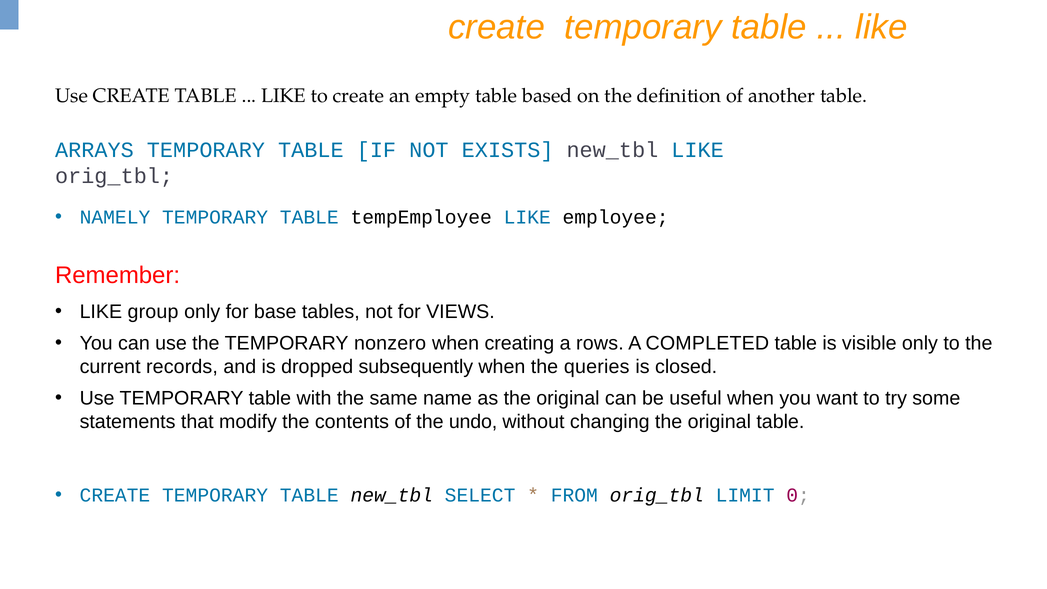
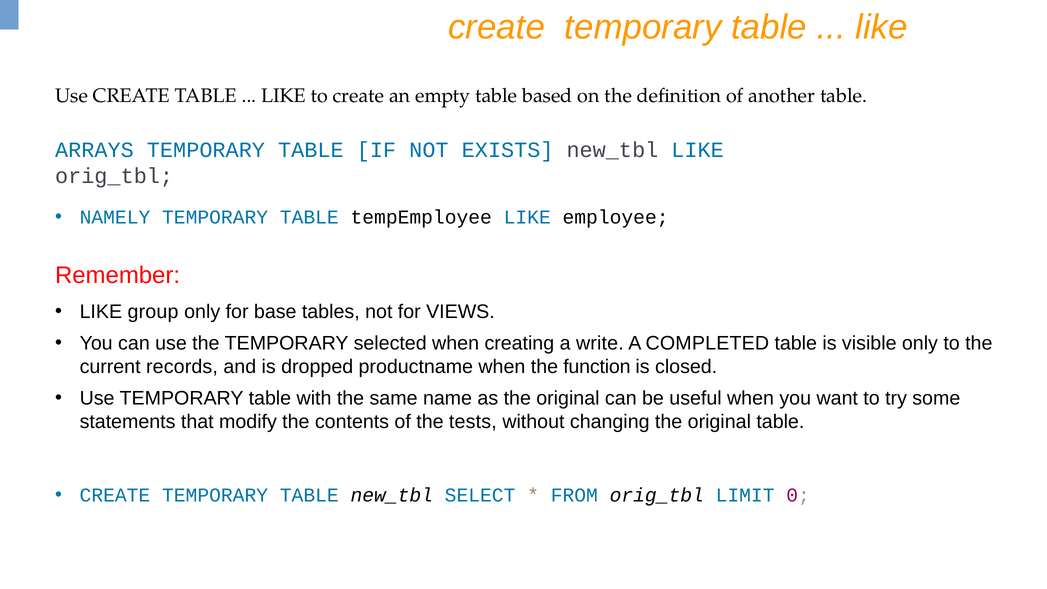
nonzero: nonzero -> selected (390, 343)
rows: rows -> write (600, 343)
subsequently: subsequently -> productname (416, 367)
queries: queries -> function (597, 367)
undo: undo -> tests (473, 422)
